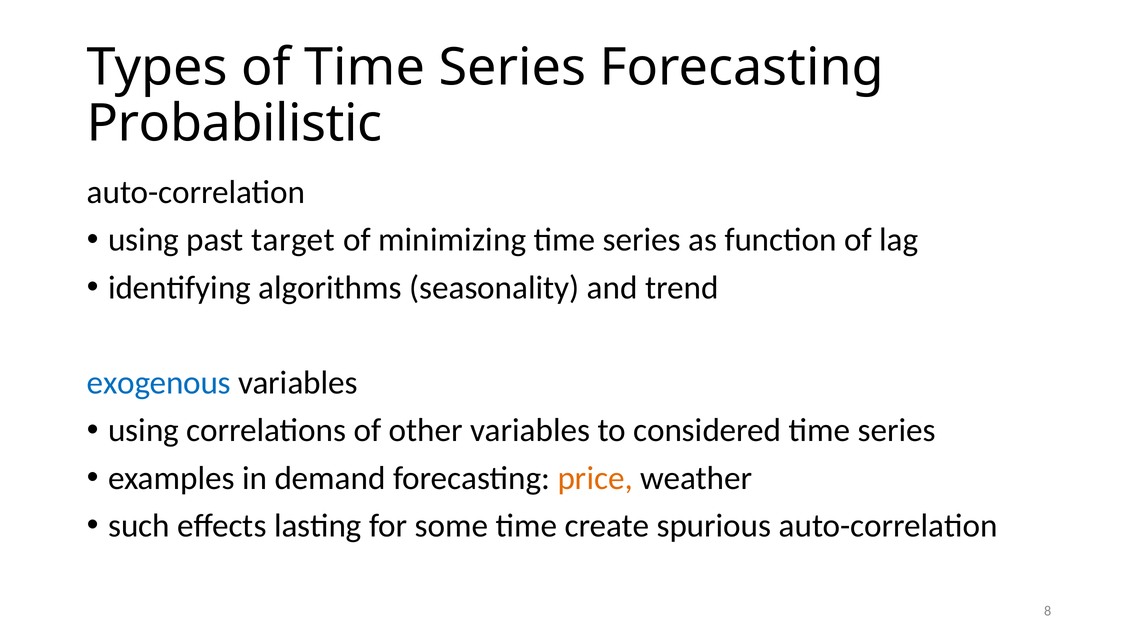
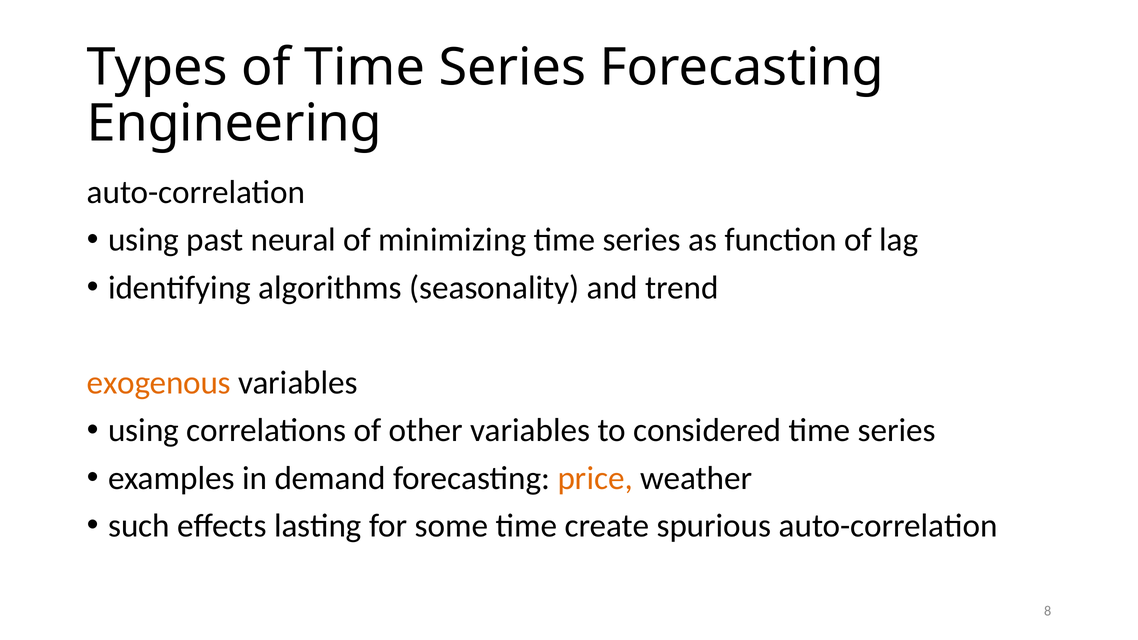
Probabilistic: Probabilistic -> Engineering (234, 124)
target: target -> neural (293, 240)
exogenous colour: blue -> orange (159, 383)
